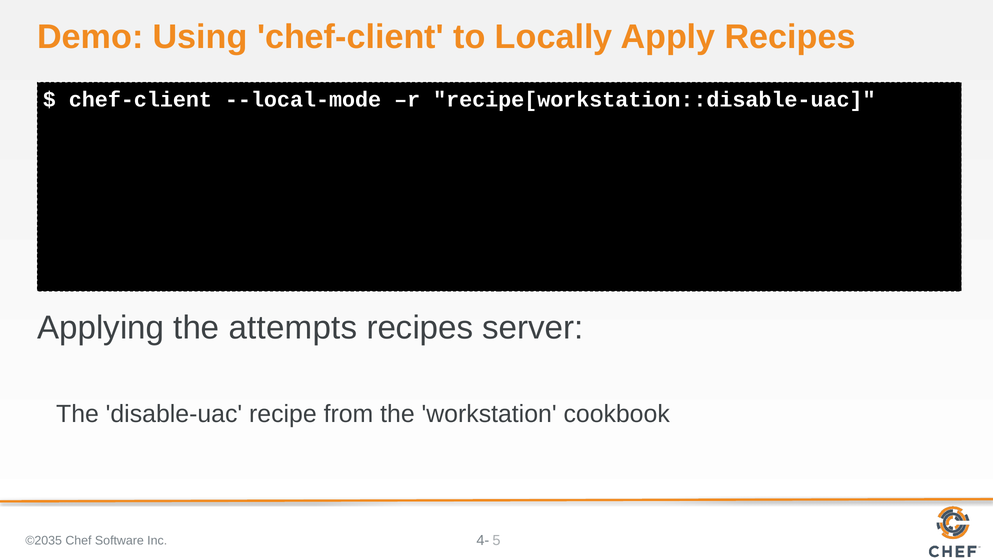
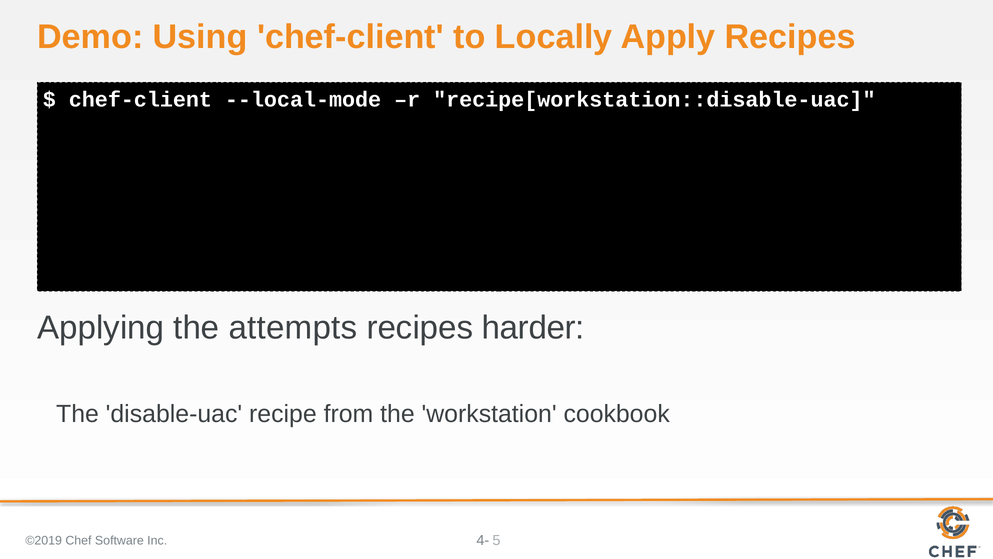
server: server -> harder (533, 328)
©2035: ©2035 -> ©2019 (44, 540)
